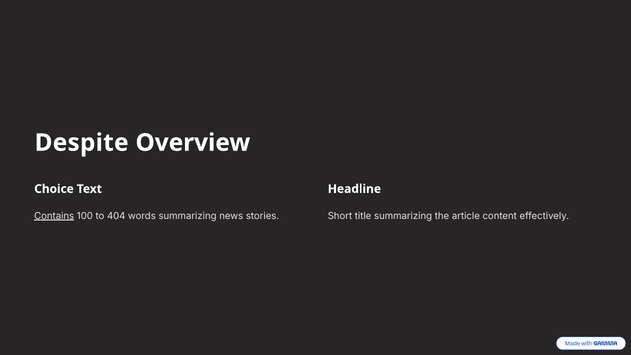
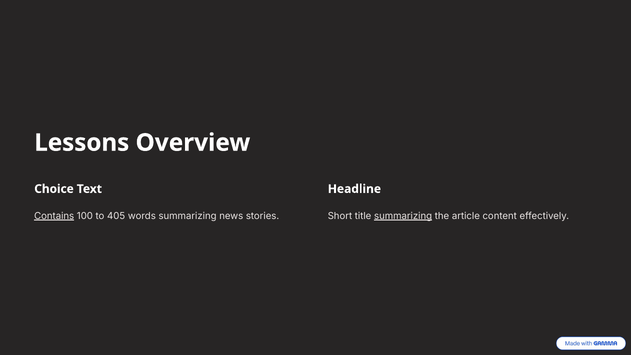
Despite: Despite -> Lessons (82, 143)
404: 404 -> 405 (116, 216)
summarizing underline: none -> present (403, 216)
